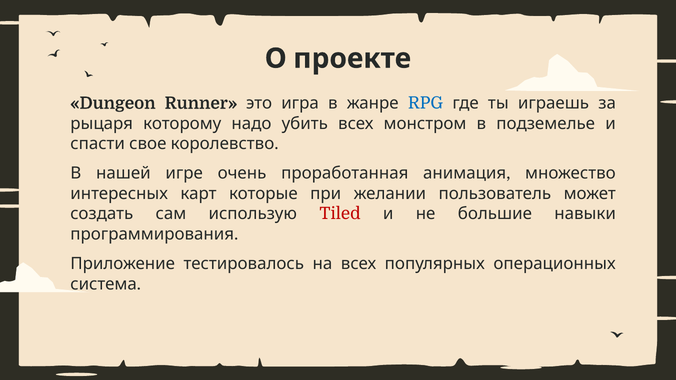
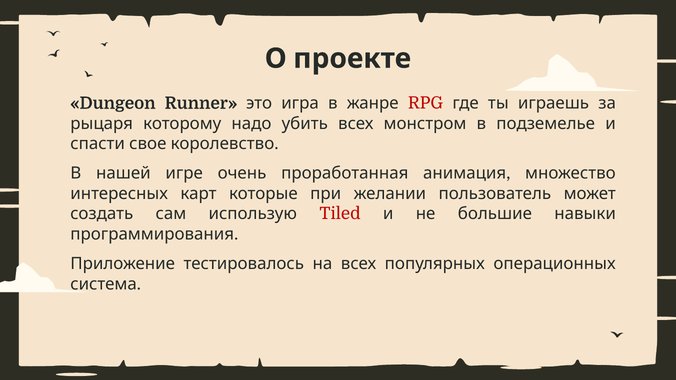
RPG colour: blue -> red (426, 103)
